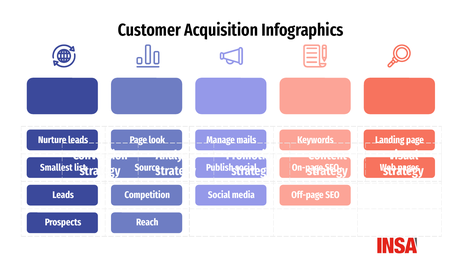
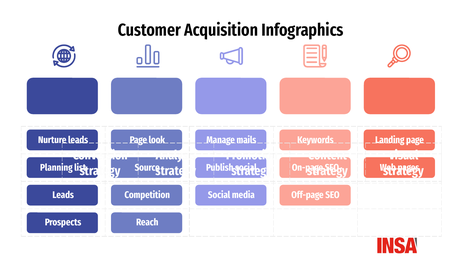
Smallest: Smallest -> Planning (56, 167)
